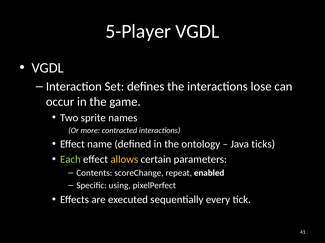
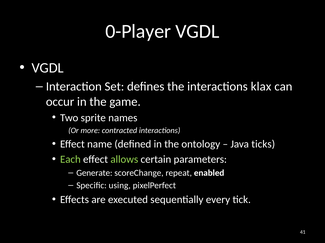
5-Player: 5-Player -> 0-Player (138, 31)
lose: lose -> klax (261, 87)
allows colour: yellow -> light green (124, 160)
Contents: Contents -> Generate (94, 173)
